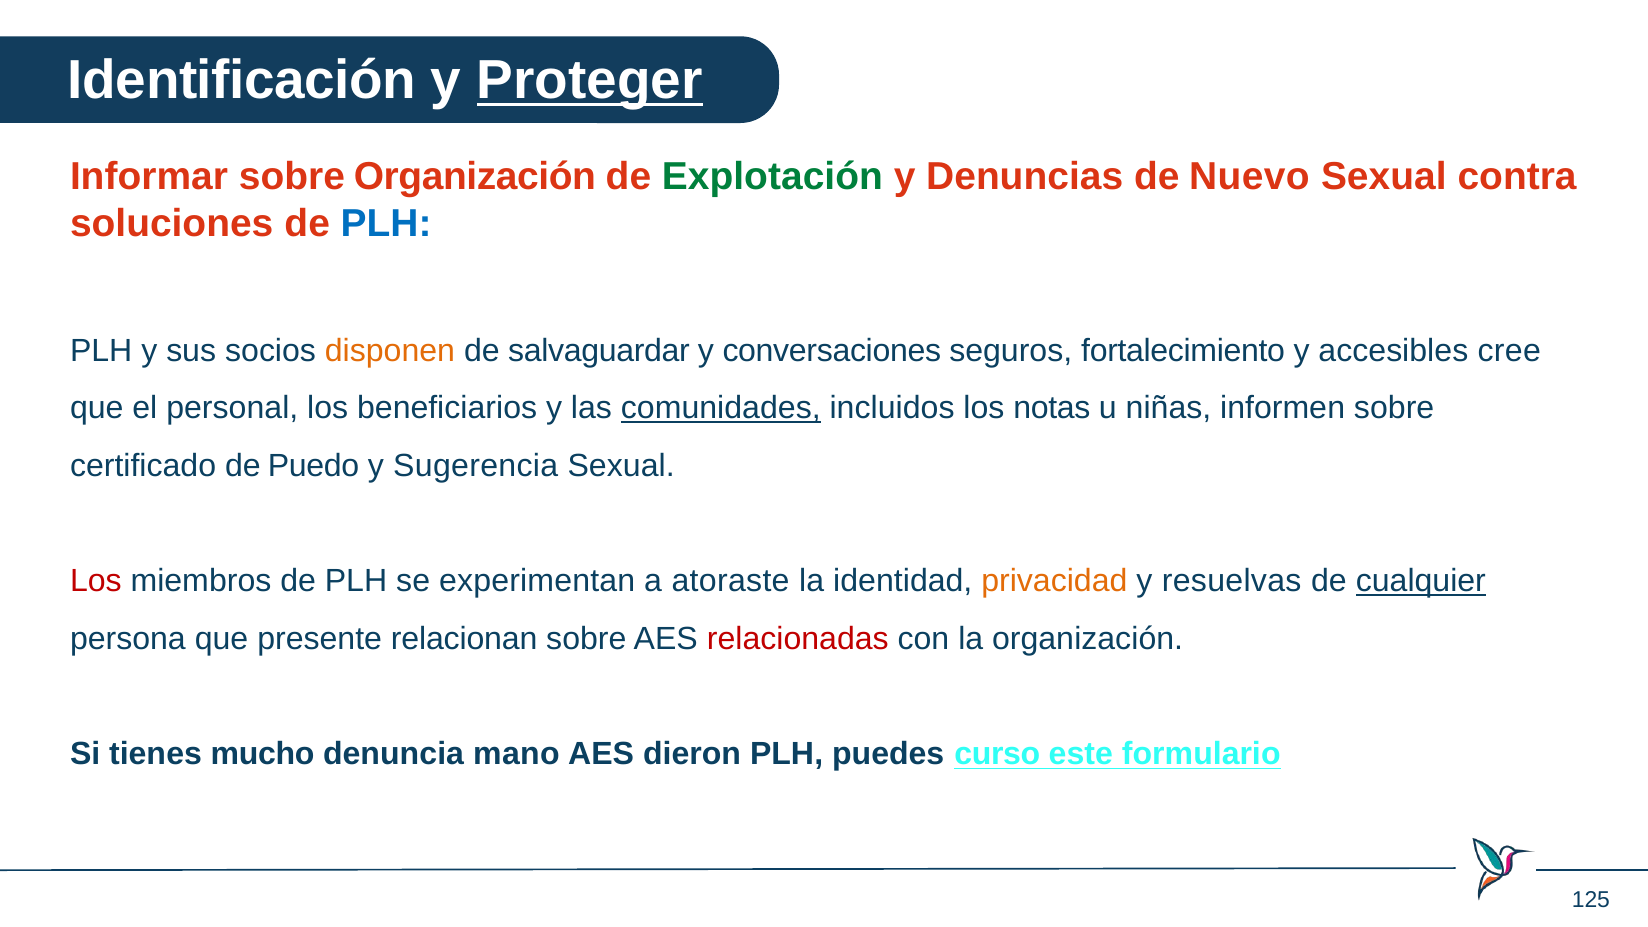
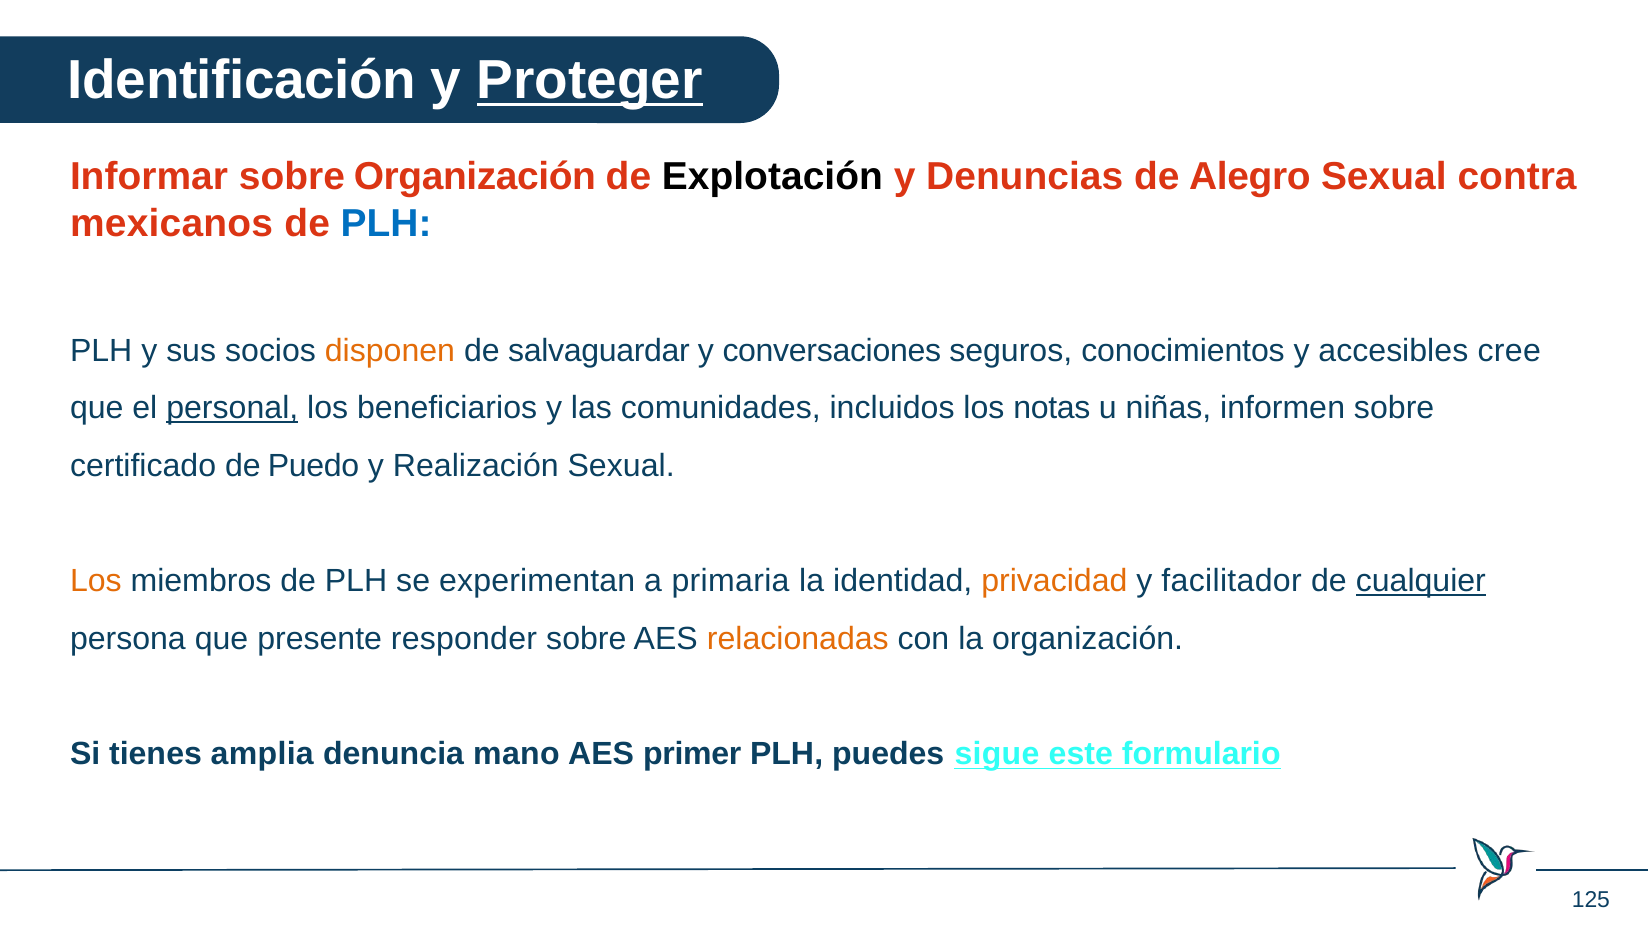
Explotación colour: green -> black (772, 177)
Nuevo: Nuevo -> Alegro (1250, 177)
soluciones: soluciones -> mexicanos (172, 223)
fortalecimiento: fortalecimiento -> conocimientos (1183, 351)
personal underline: none -> present (232, 408)
comunidades underline: present -> none (721, 408)
Sugerencia: Sugerencia -> Realización (476, 466)
Los colour: red -> orange (96, 581)
atoraste: atoraste -> primaria (731, 581)
resuelvas: resuelvas -> facilitador (1232, 581)
relacionan: relacionan -> responder (464, 639)
relacionadas colour: red -> orange (798, 639)
mucho: mucho -> amplia (262, 754)
dieron: dieron -> primer (692, 754)
curso: curso -> sigue (997, 754)
